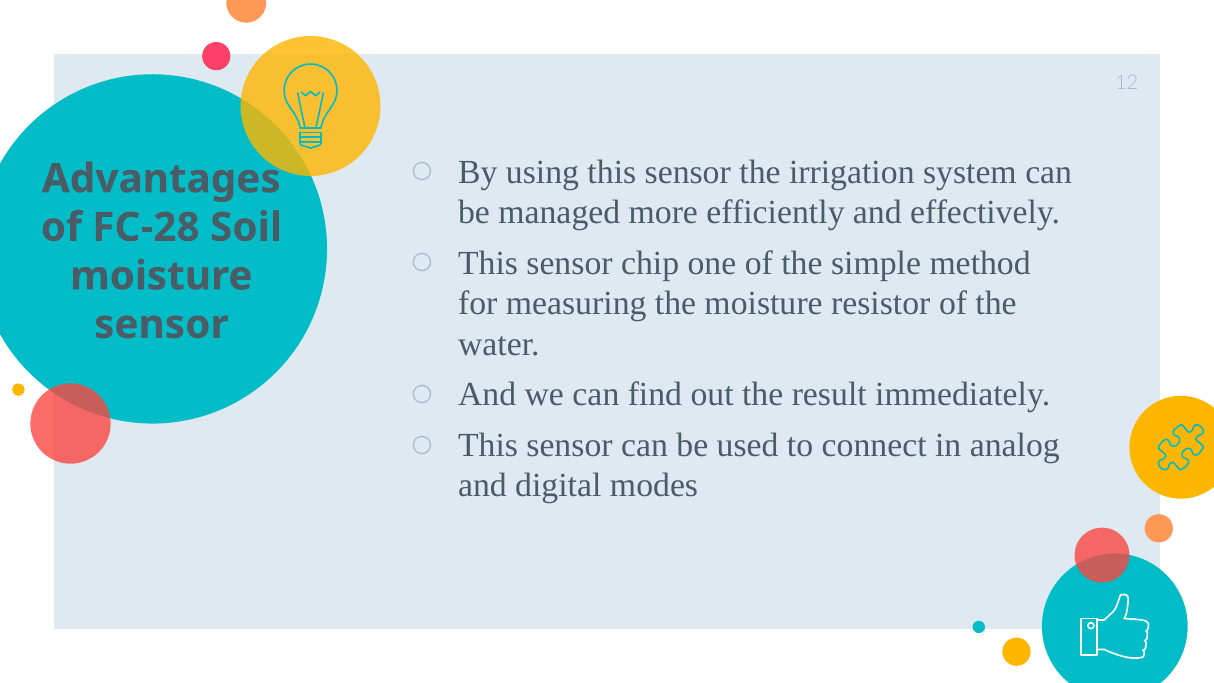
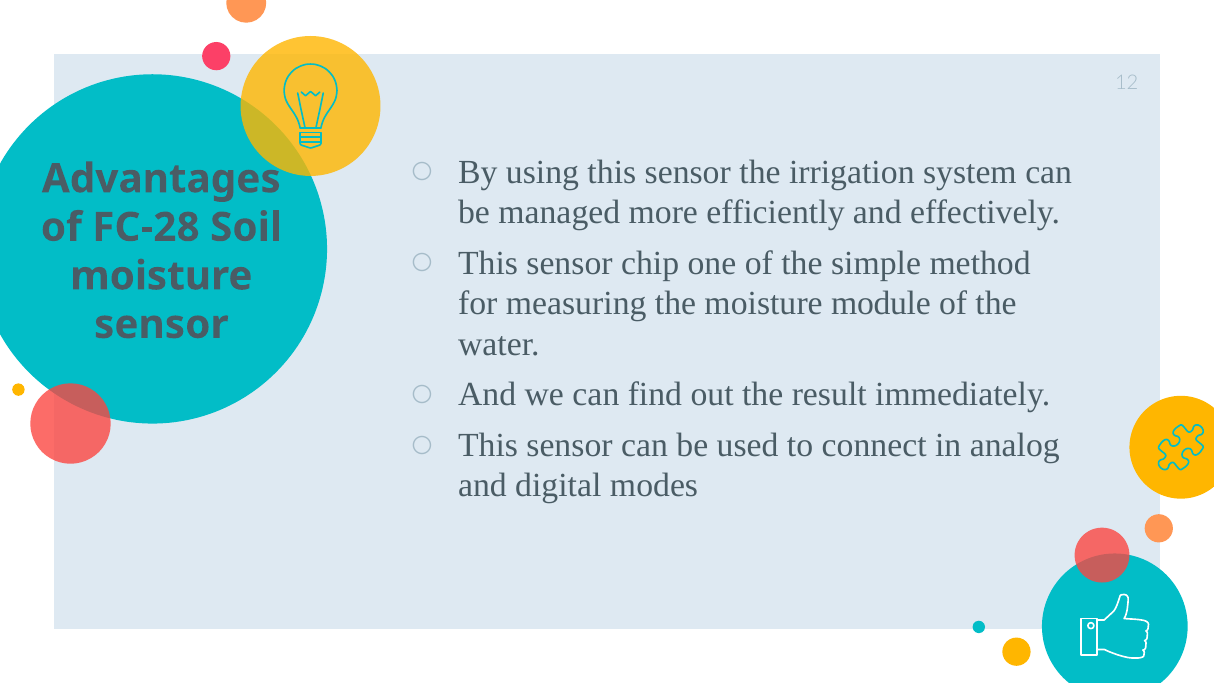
resistor: resistor -> module (881, 304)
